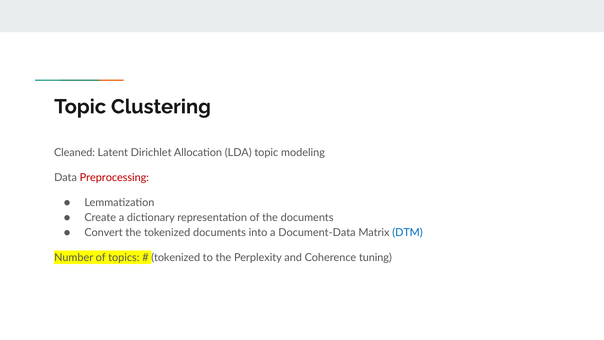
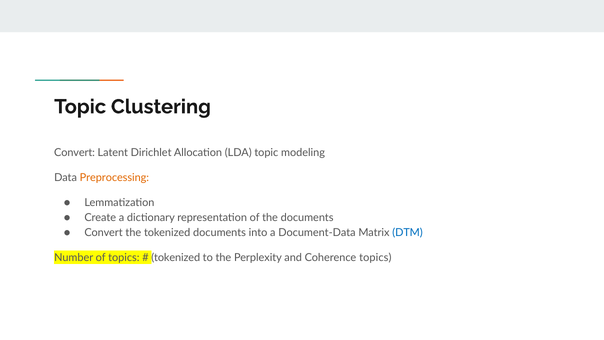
Cleaned: Cleaned -> Convert (75, 153)
Preprocessing colour: red -> orange (114, 178)
Coherence tuning: tuning -> topics (375, 258)
